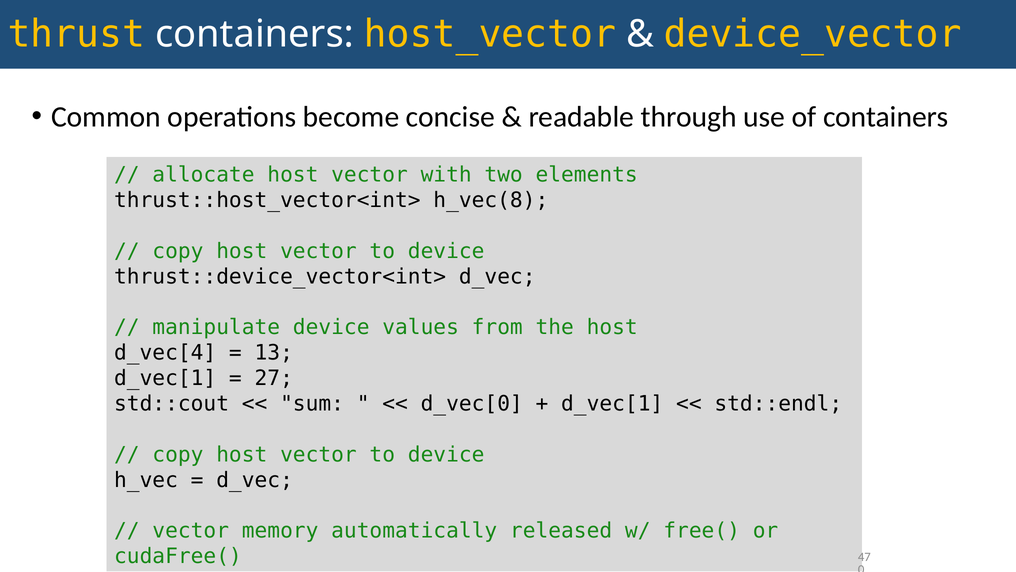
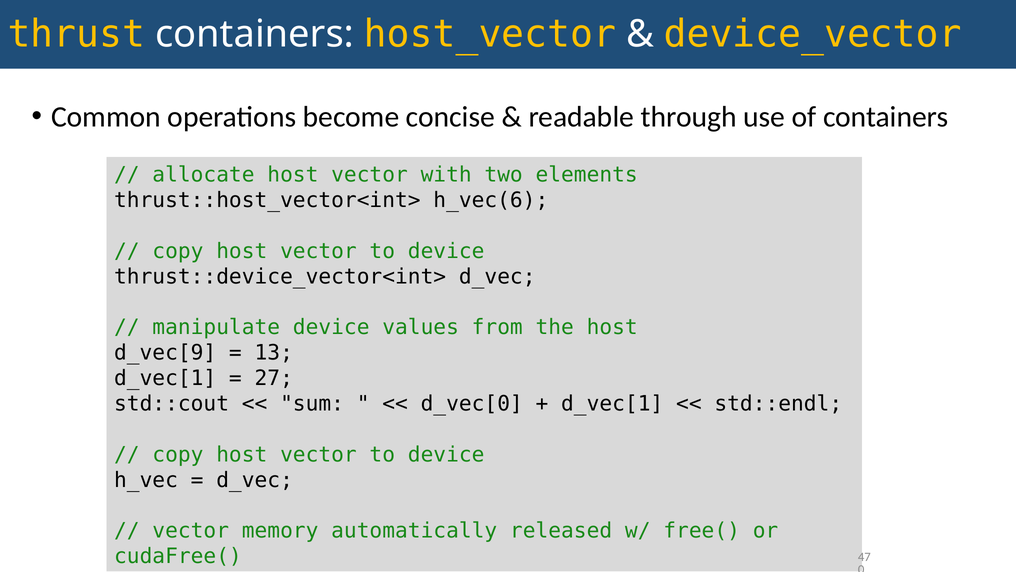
h_vec(8: h_vec(8 -> h_vec(6 (491, 200)
d_vec[4: d_vec[4 -> d_vec[9 (165, 353)
